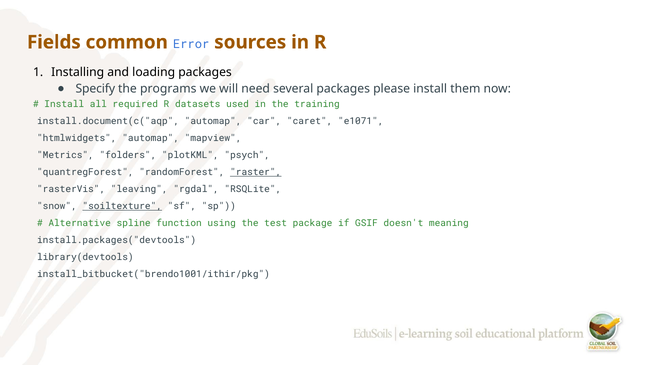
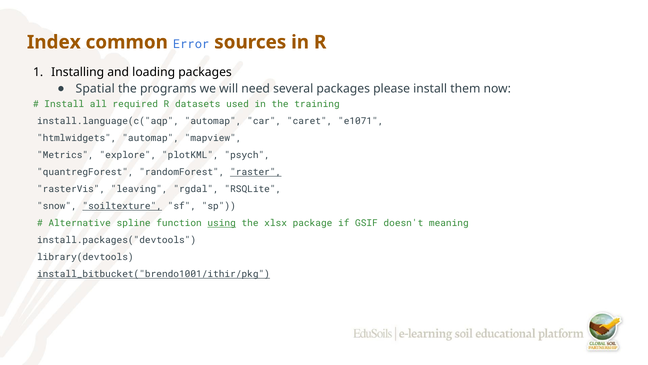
Fields: Fields -> Index (54, 42)
Specify: Specify -> Spatial (95, 89)
install.document(c("aqp: install.document(c("aqp -> install.language(c("aqp (108, 121)
folders: folders -> explore (128, 155)
using underline: none -> present (222, 223)
test: test -> xlsx (276, 223)
install_bitbucket("brendo1001/ithir/pkg underline: none -> present (153, 274)
